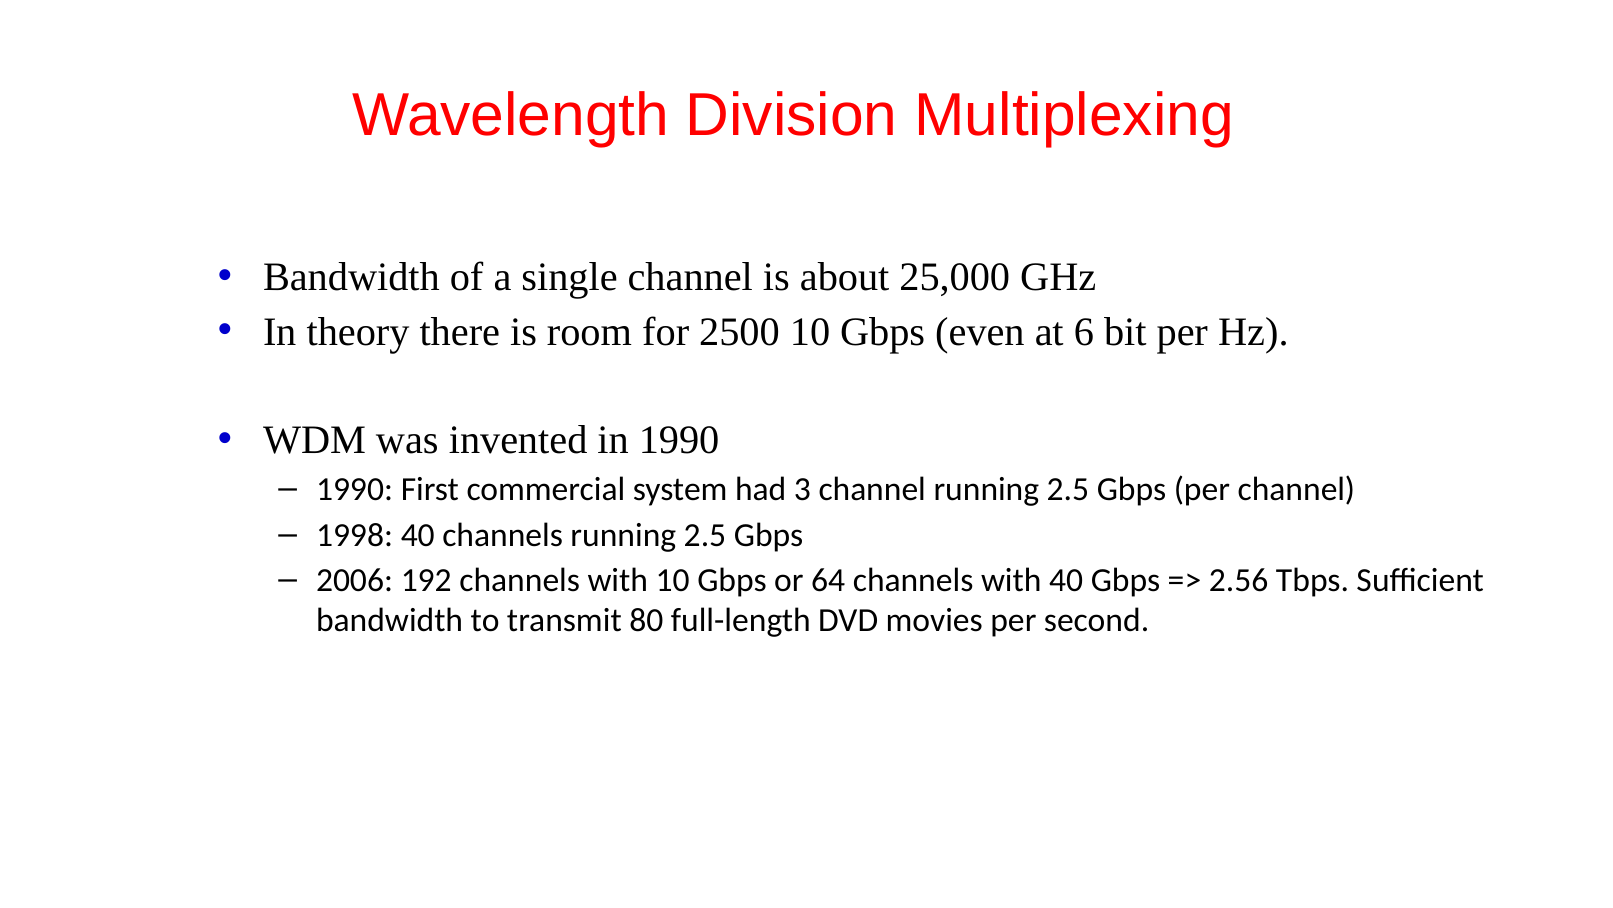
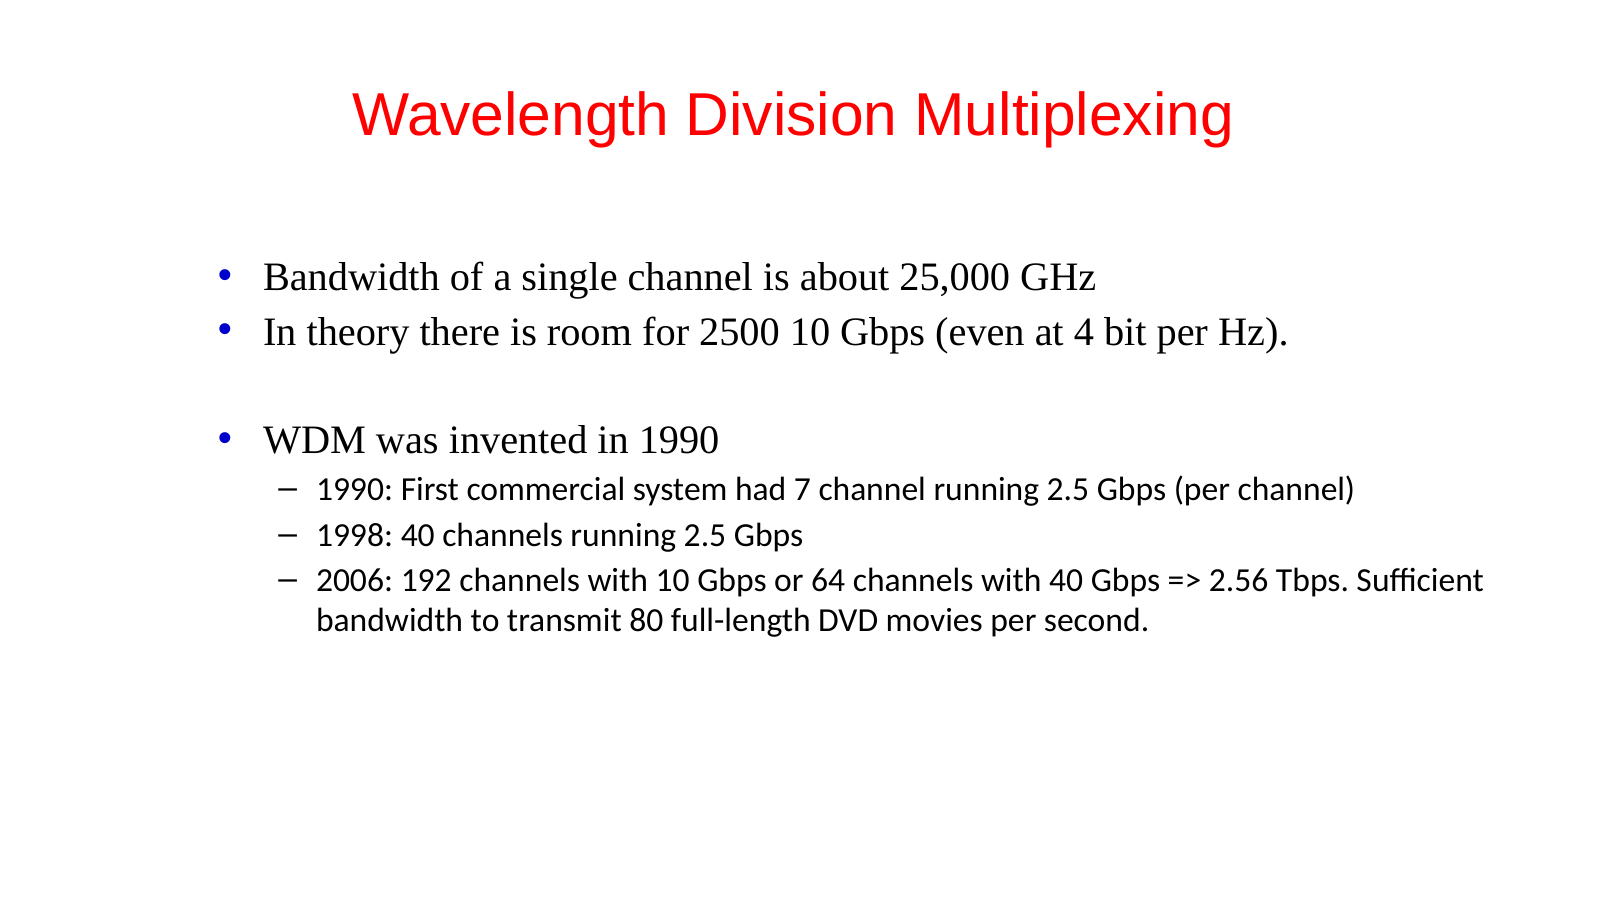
6: 6 -> 4 (1084, 332)
3: 3 -> 7 (802, 489)
